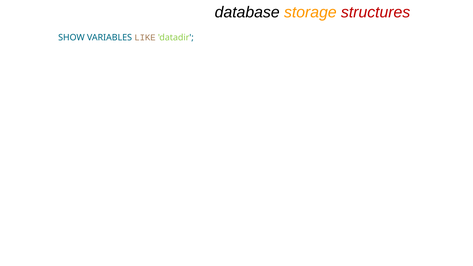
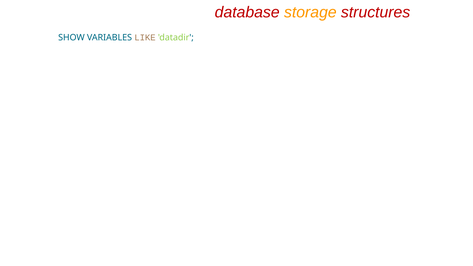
database colour: black -> red (247, 12)
